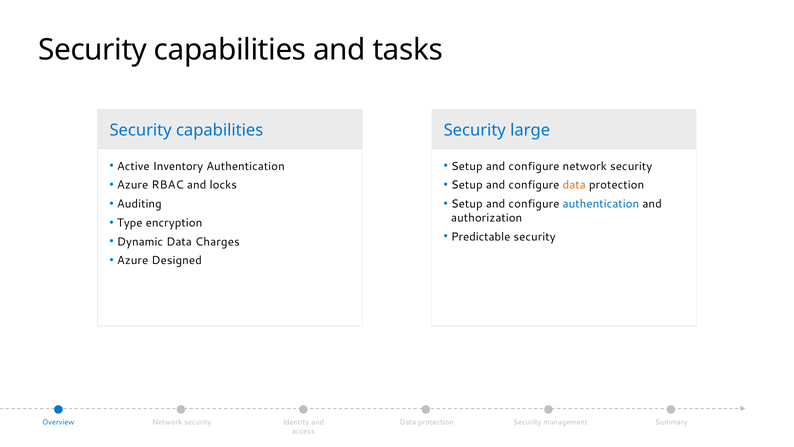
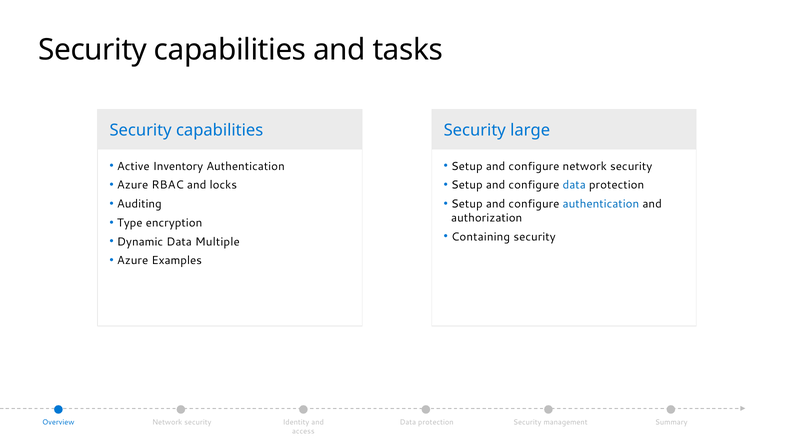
data colour: orange -> blue (574, 185)
Predictable: Predictable -> Containing (481, 237)
Charges: Charges -> Multiple (217, 242)
Designed: Designed -> Examples (177, 260)
